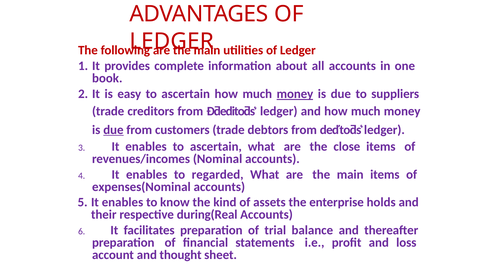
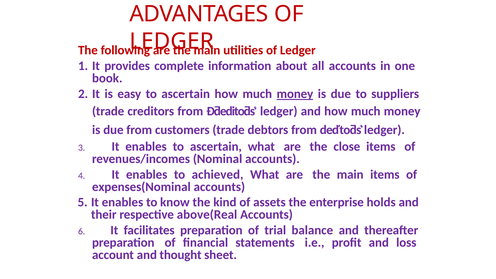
due underline: present -> none (113, 130)
regarded: regarded -> achieved (218, 174)
during(Real: during(Real -> above(Real (207, 215)
